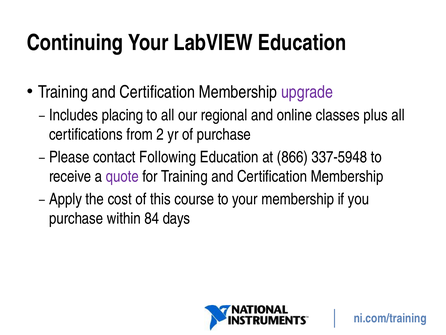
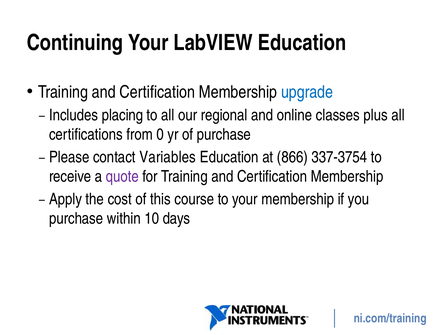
upgrade colour: purple -> blue (307, 92)
2: 2 -> 0 (160, 134)
Following: Following -> Variables (168, 157)
337-5948: 337-5948 -> 337-3754 (339, 157)
84: 84 -> 10 (152, 218)
